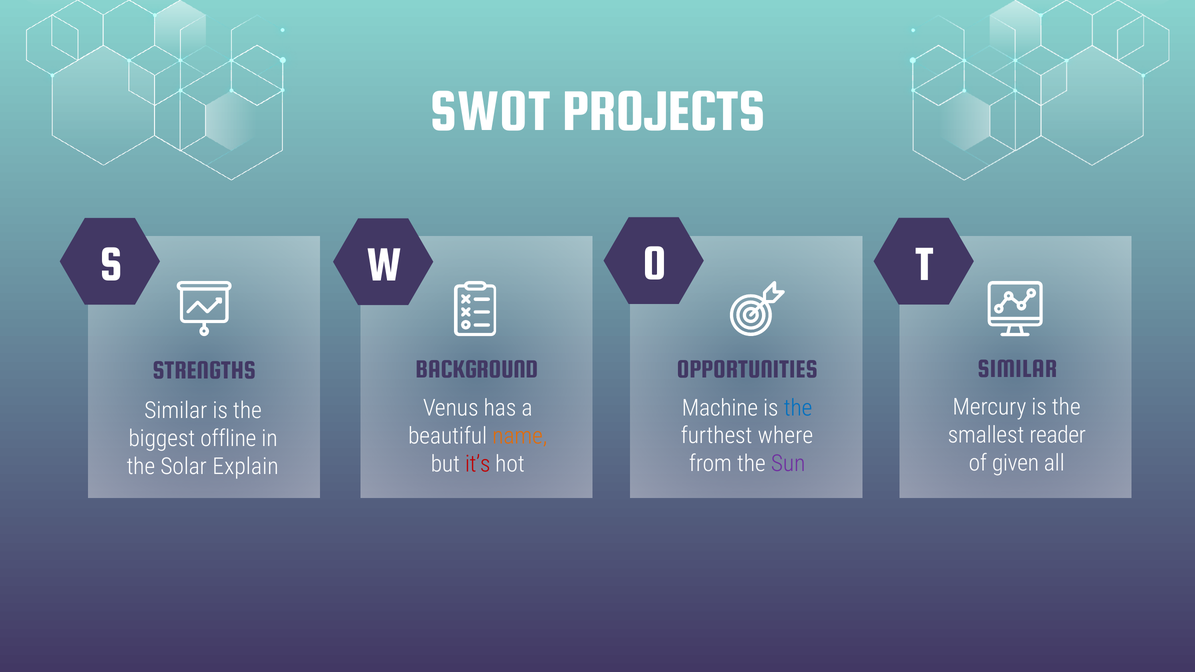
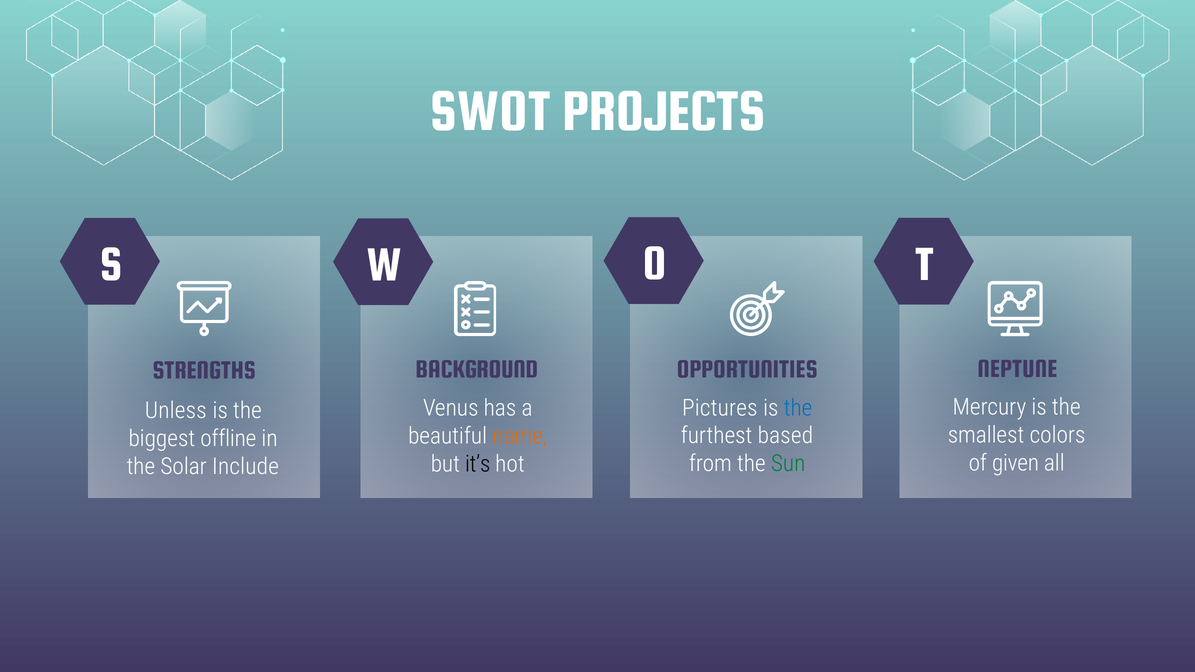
OPPORTUNITIES SIMILAR: SIMILAR -> NEPTUNE (1017, 369)
Machine: Machine -> Pictures (720, 408)
Similar: Similar -> Unless (176, 411)
reader: reader -> colors (1058, 435)
where: where -> based (785, 436)
Sun colour: purple -> green (788, 464)
it’s colour: red -> black (478, 464)
Explain: Explain -> Include (246, 467)
